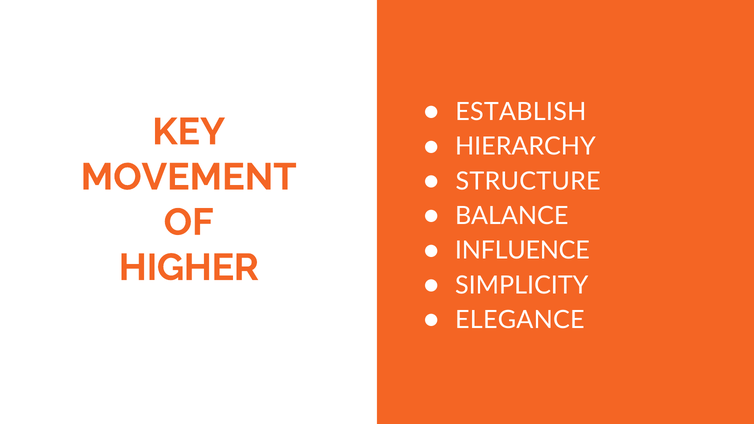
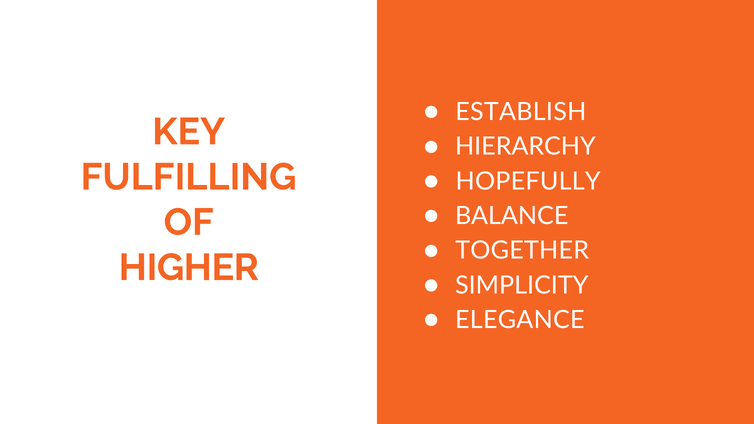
MOVEMENT: MOVEMENT -> FULFILLING (189, 177)
STRUCTURE: STRUCTURE -> HOPEFULLY (528, 181)
INFLUENCE: INFLUENCE -> TOGETHER (522, 251)
